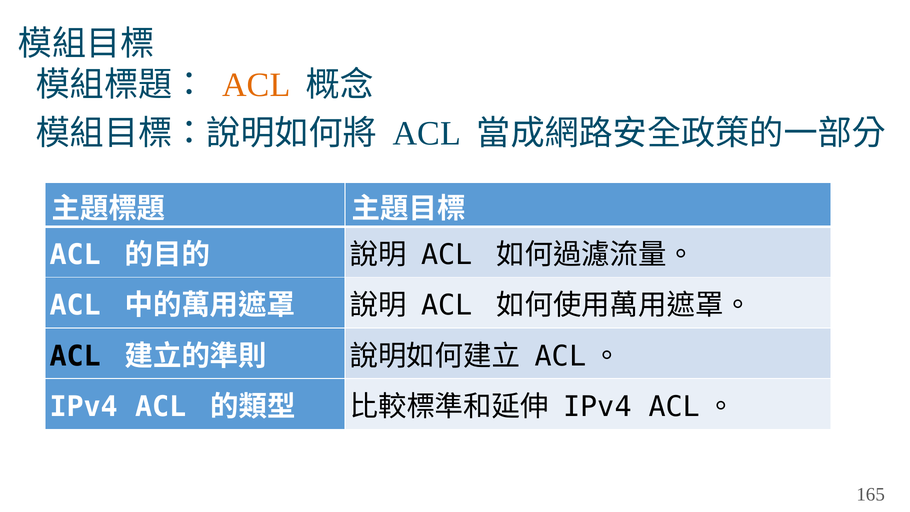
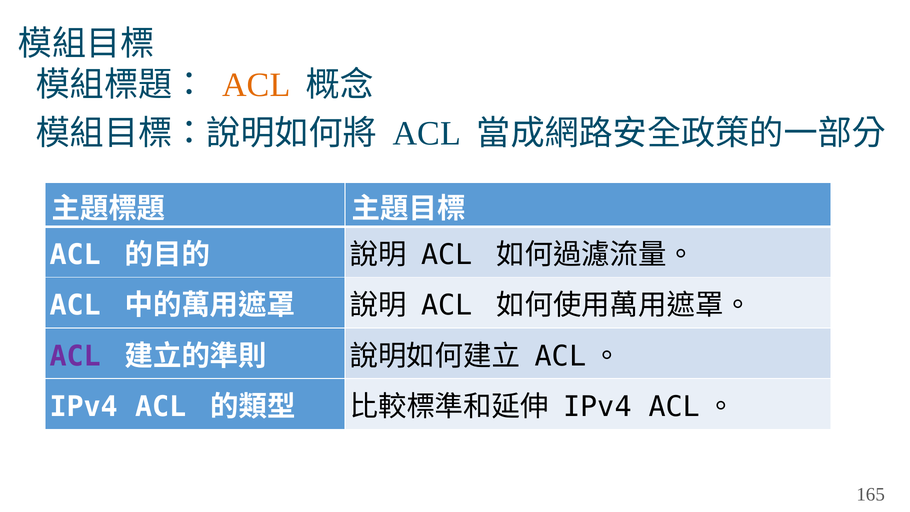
ACL colour: black -> purple (75, 356)
